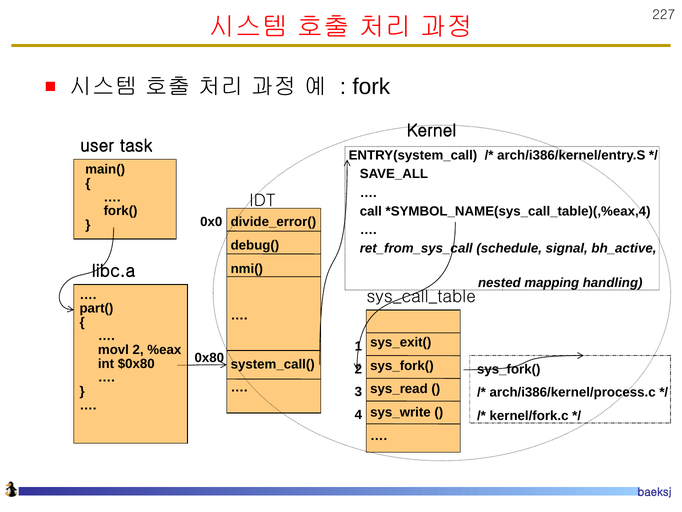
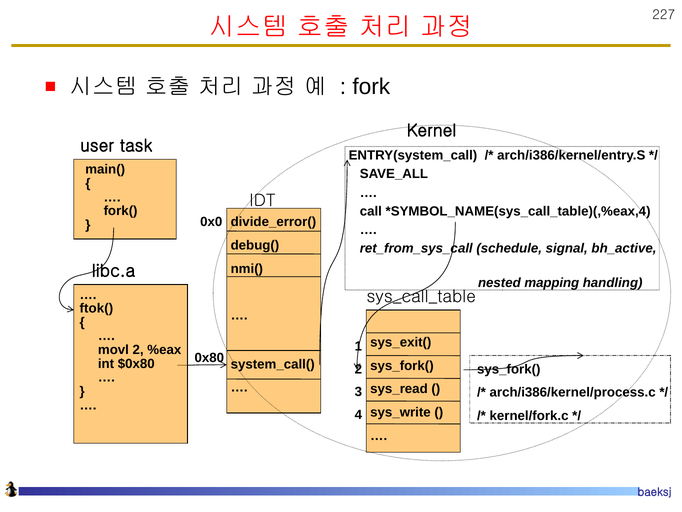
part(: part( -> ftok( (96, 308)
